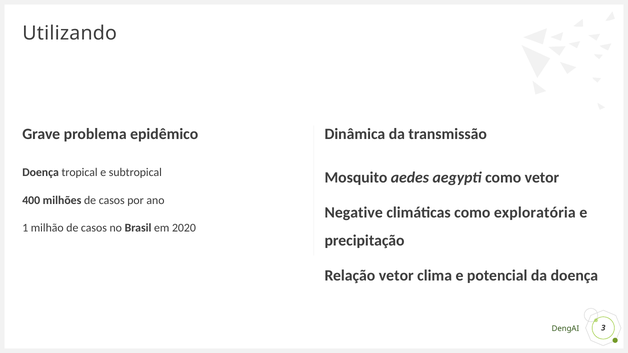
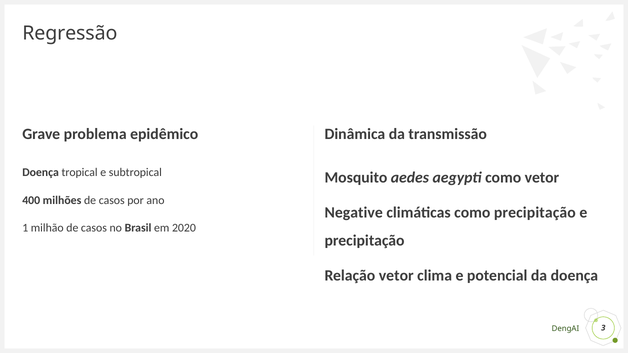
Utilizando: Utilizando -> Regressão (70, 33)
como exploratória: exploratória -> precipitação (535, 212)
